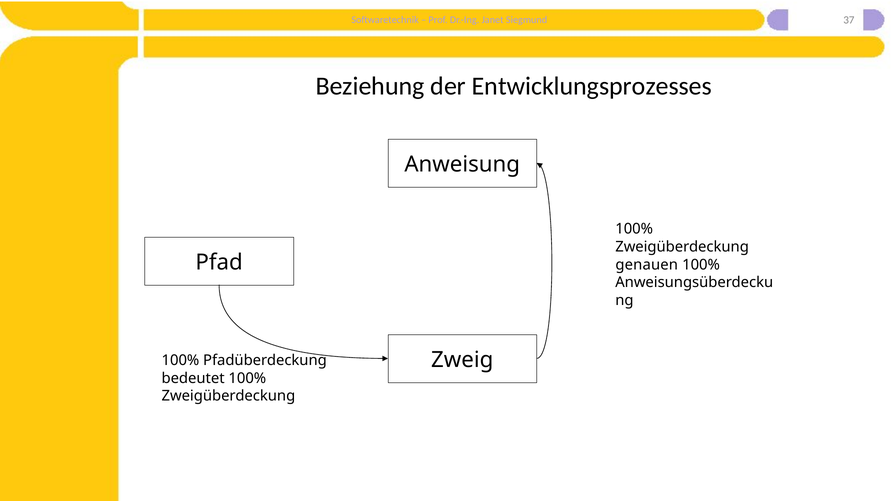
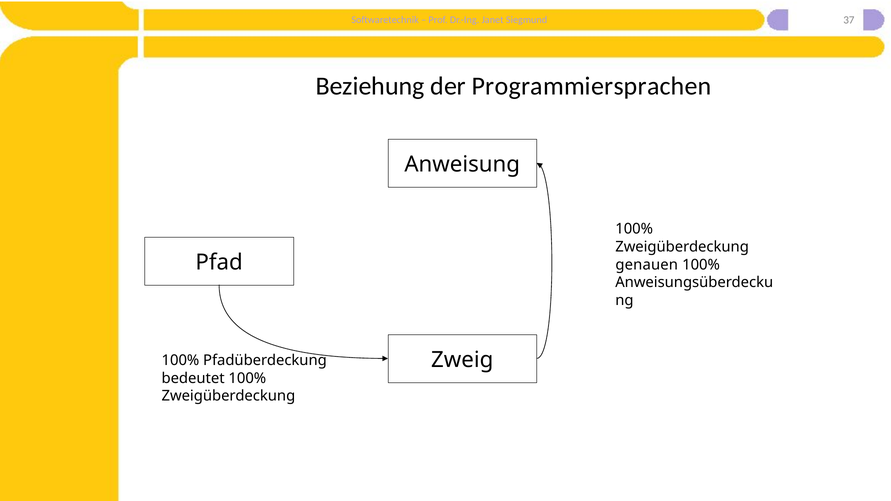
Entwicklungsprozesses: Entwicklungsprozesses -> Programmiersprachen (592, 86)
